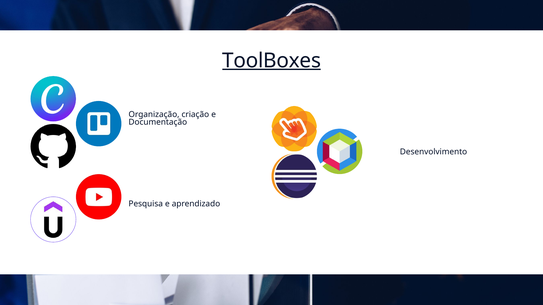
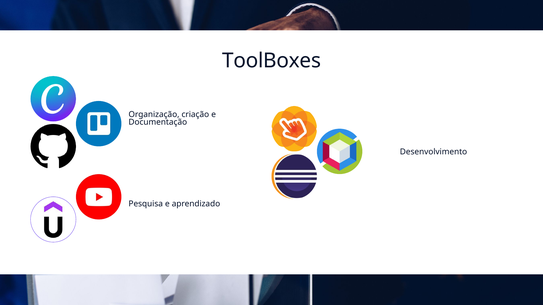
ToolBoxes underline: present -> none (272, 61)
